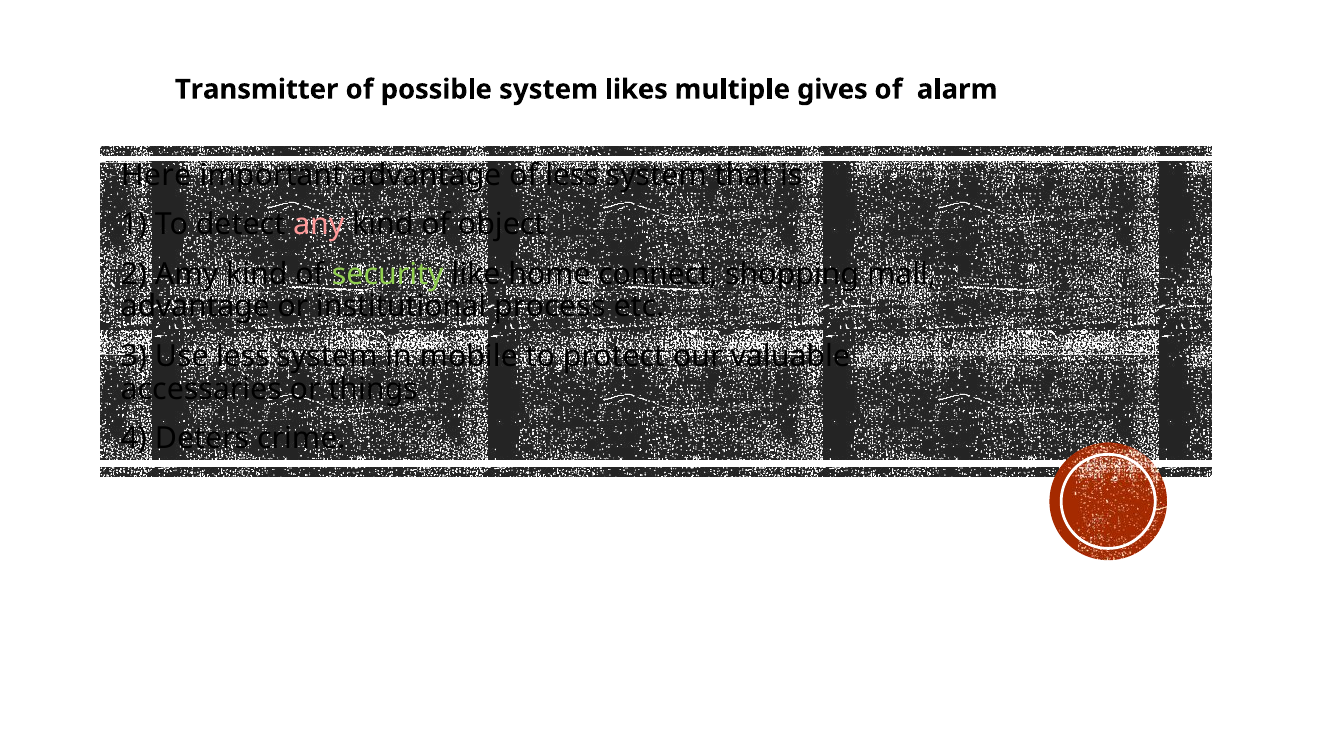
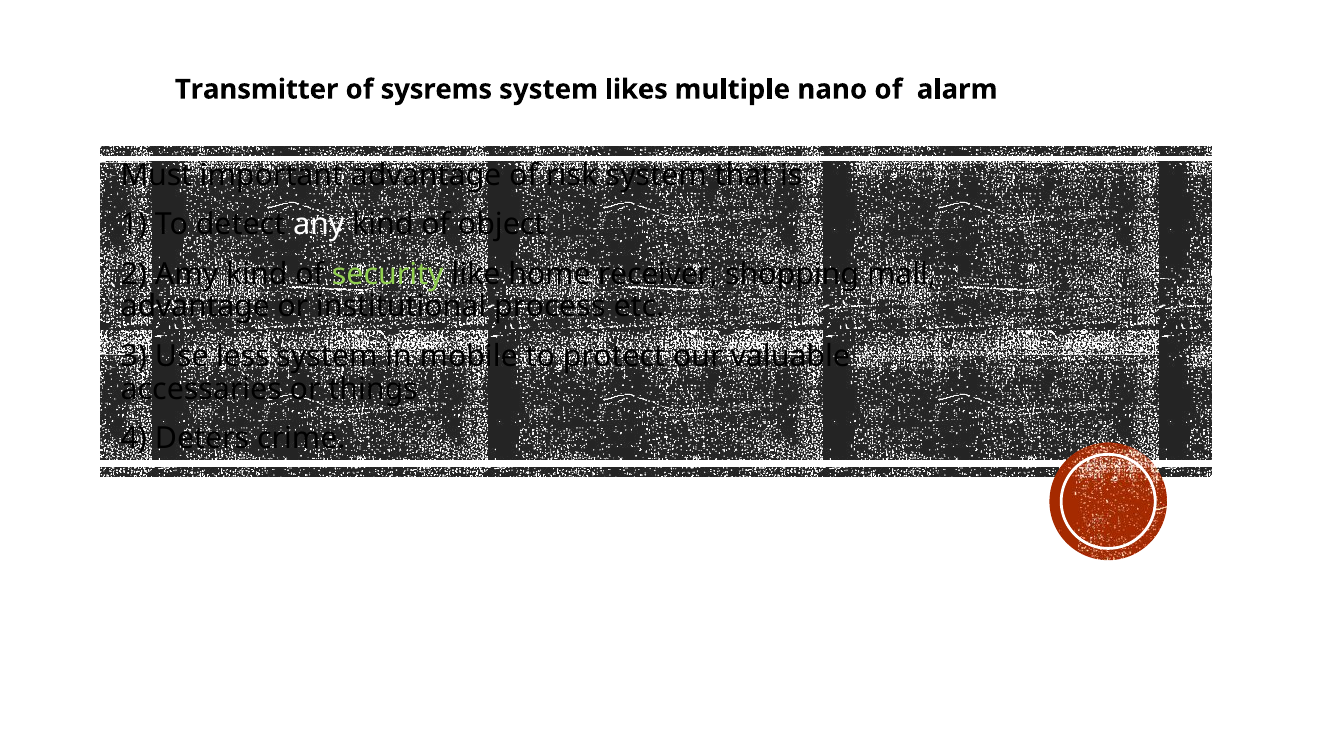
possible: possible -> sysrems (436, 89)
gives: gives -> nano (832, 89)
Here: Here -> Must (156, 175)
of less: less -> risk (572, 175)
any colour: pink -> white (319, 225)
connect: connect -> receiver (658, 274)
